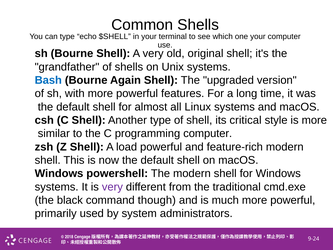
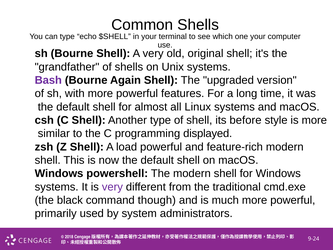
Bash colour: blue -> purple (48, 80)
critical: critical -> before (246, 120)
programming computer: computer -> displayed (208, 133)
